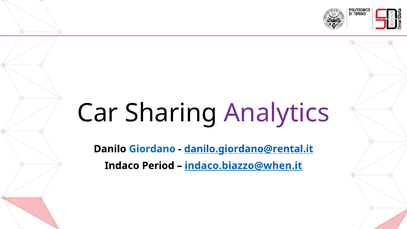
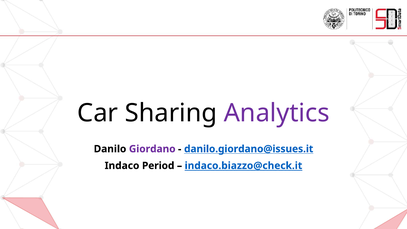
Giordano colour: blue -> purple (152, 149)
danilo.giordano@rental.it: danilo.giordano@rental.it -> danilo.giordano@issues.it (249, 149)
indaco.biazzo@when.it: indaco.biazzo@when.it -> indaco.biazzo@check.it (243, 166)
